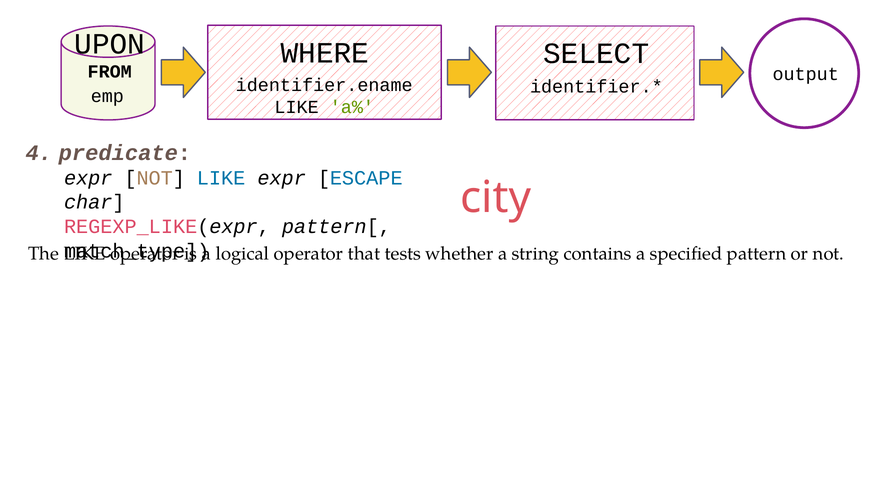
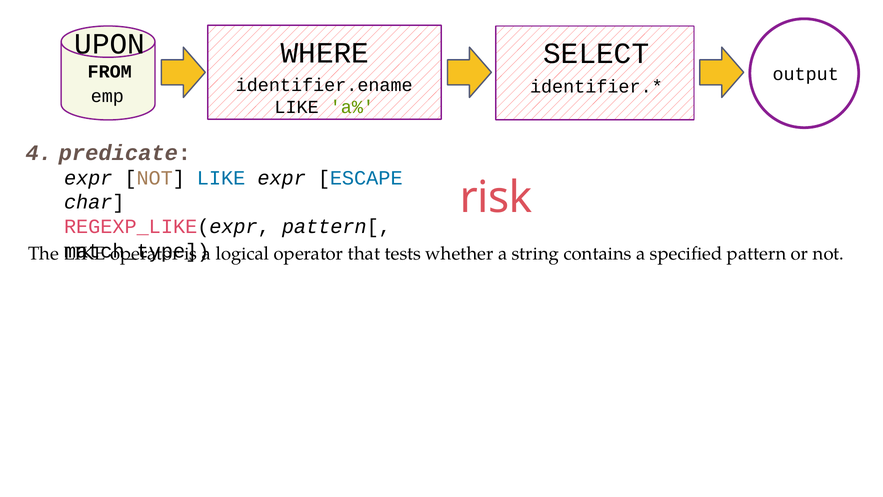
city: city -> risk (496, 198)
